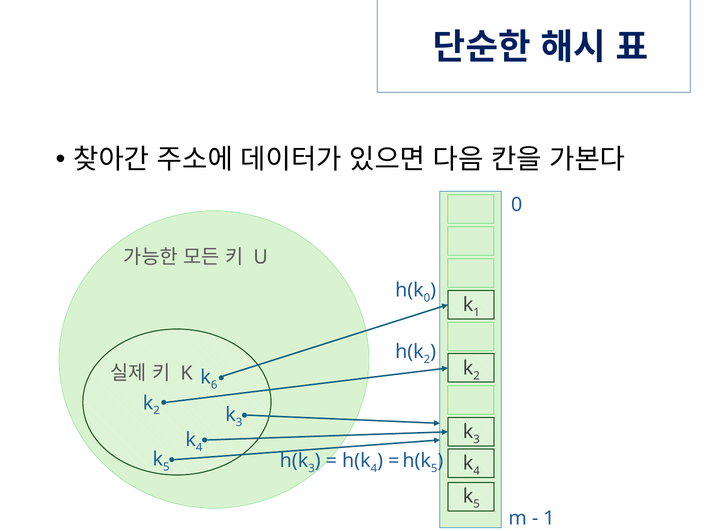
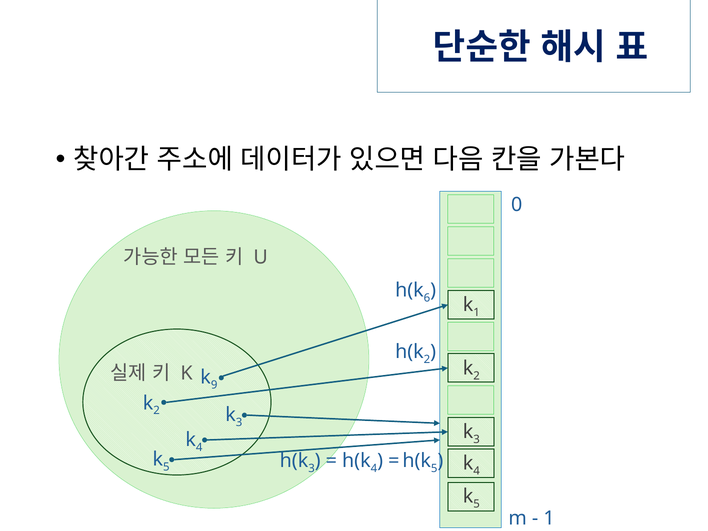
0: 0 -> 6 (427, 298)
6: 6 -> 9 (214, 385)
